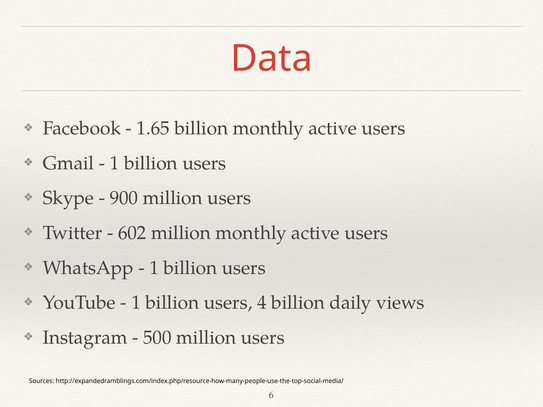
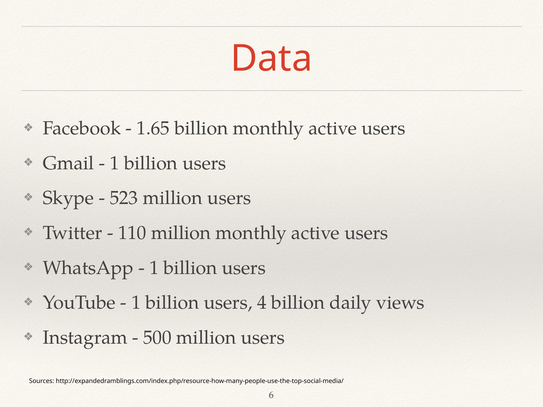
900: 900 -> 523 (124, 198)
602: 602 -> 110 (132, 233)
